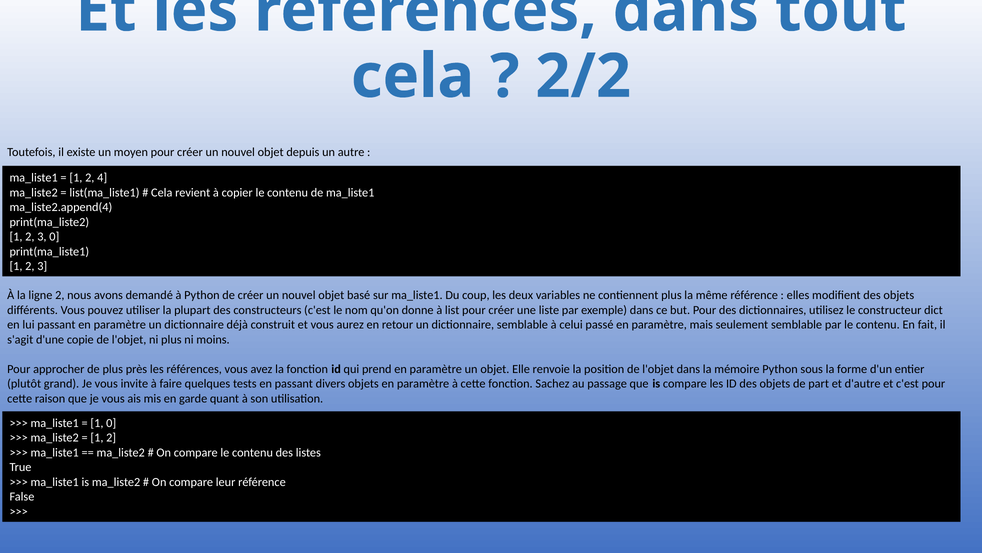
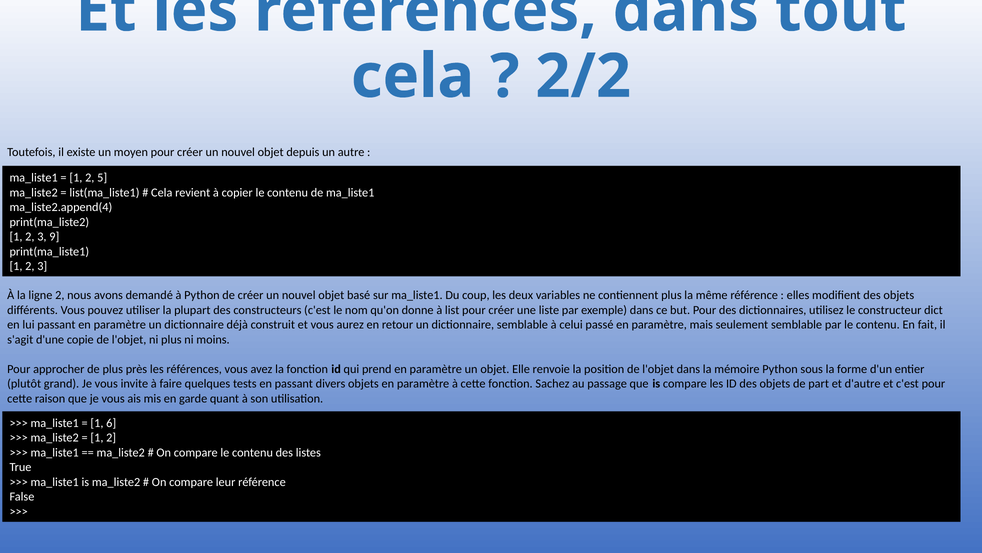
4: 4 -> 5 (102, 178)
3 0: 0 -> 9 (54, 236)
1 0: 0 -> 6 (111, 423)
